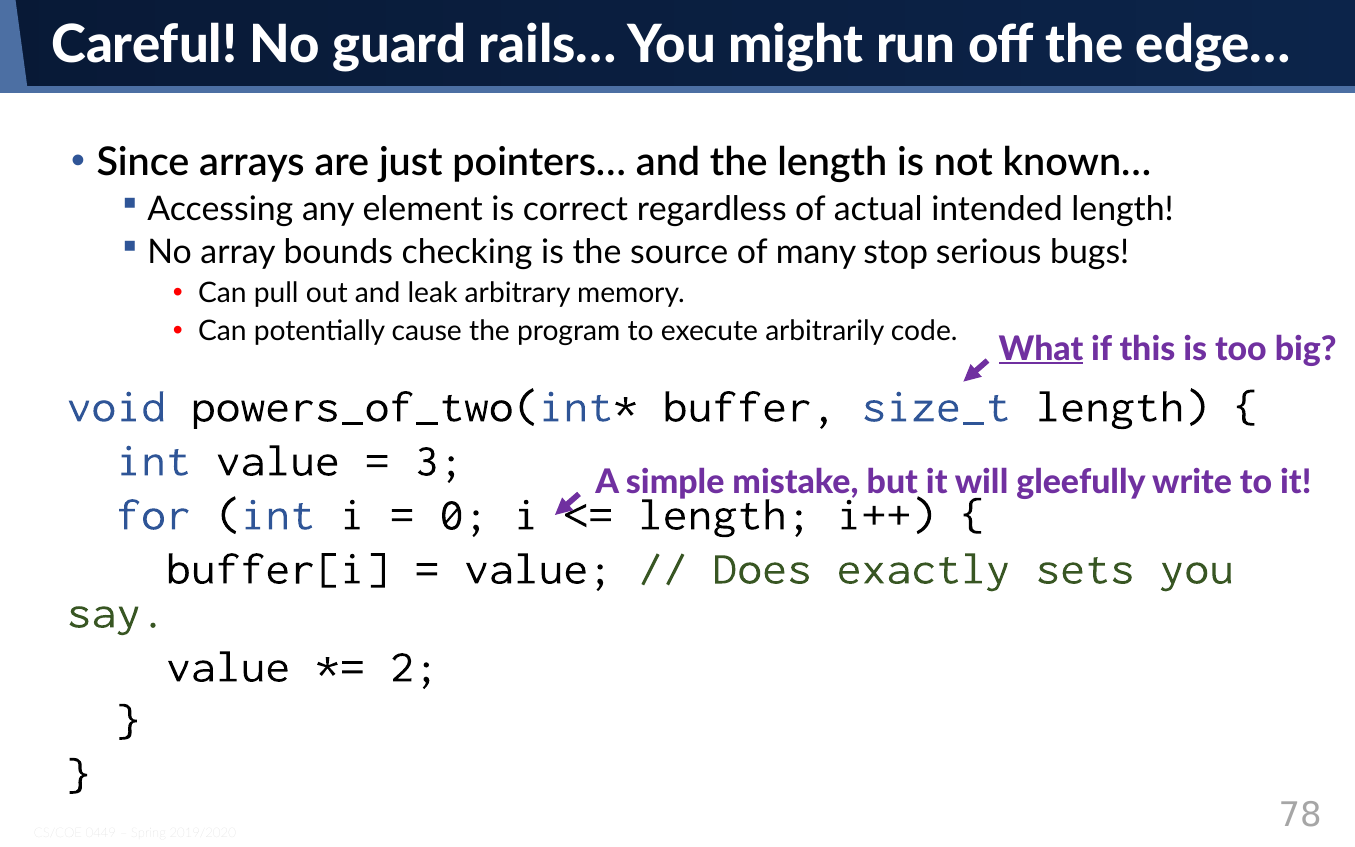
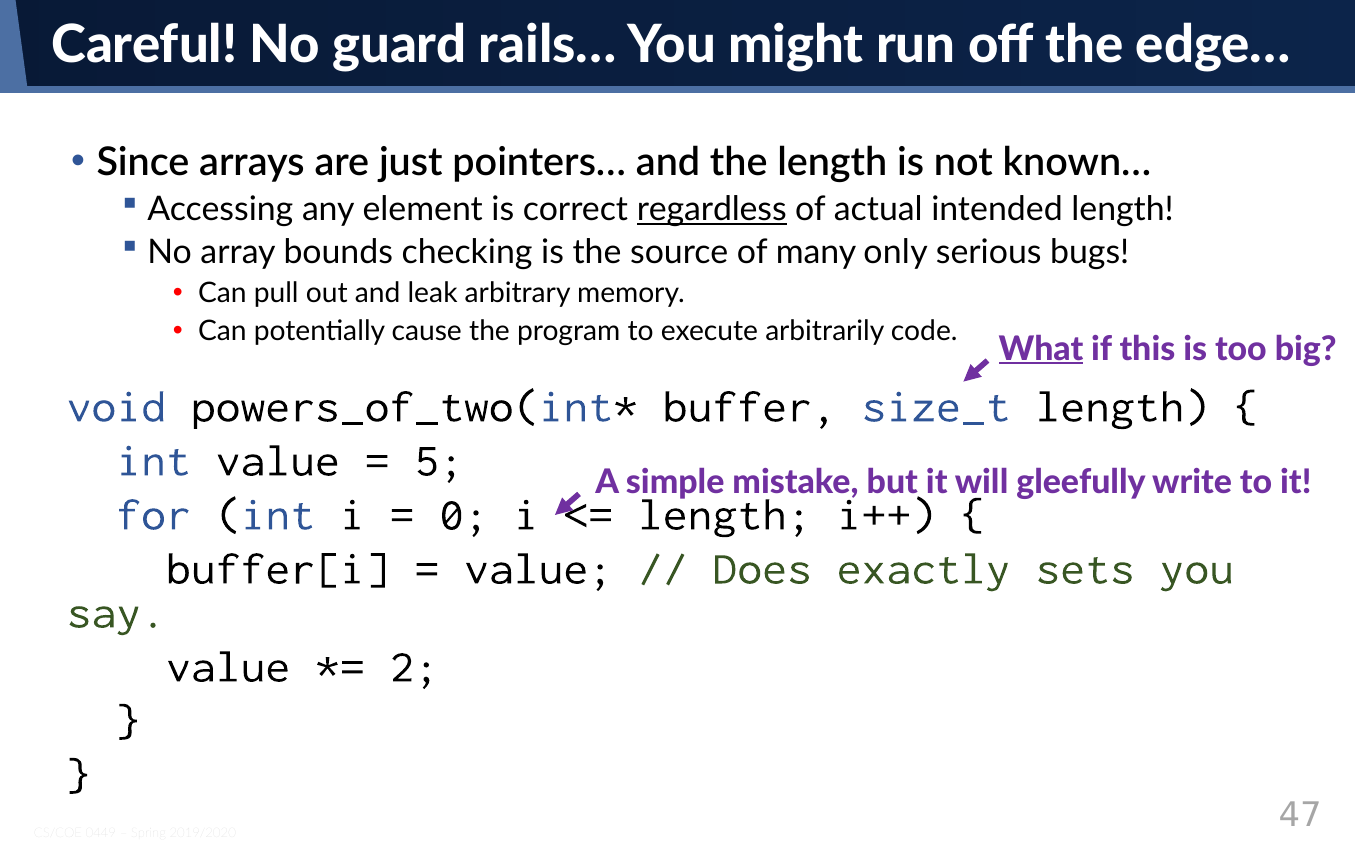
regardless underline: none -> present (712, 209)
stop: stop -> only (896, 253)
3: 3 -> 5 (439, 460)
78: 78 -> 47 (1300, 815)
